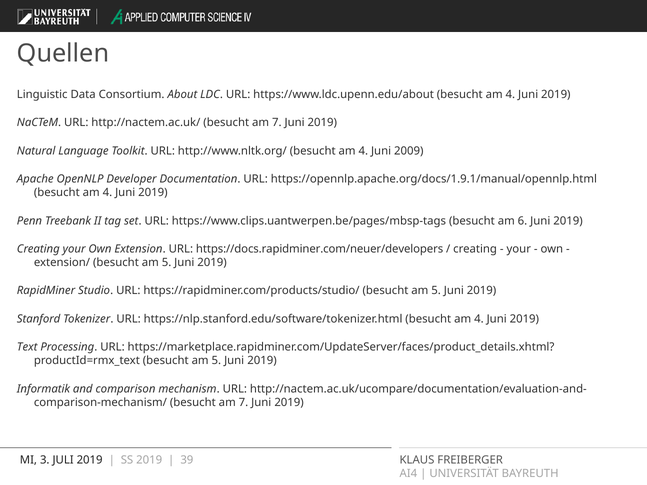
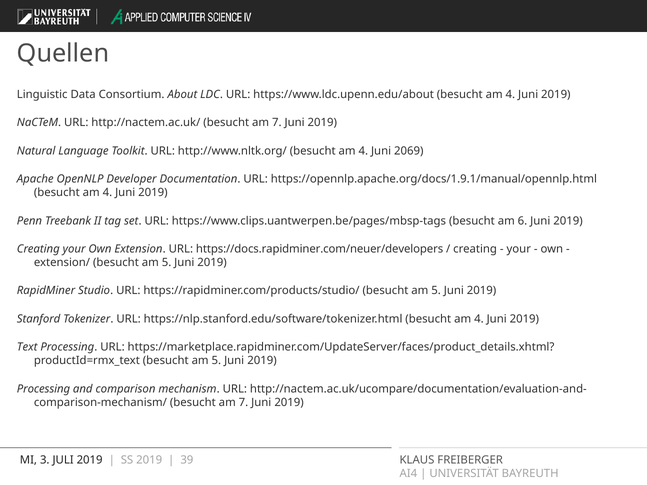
2009: 2009 -> 2069 (409, 151)
Informatik: Informatik -> Processing (44, 389)
